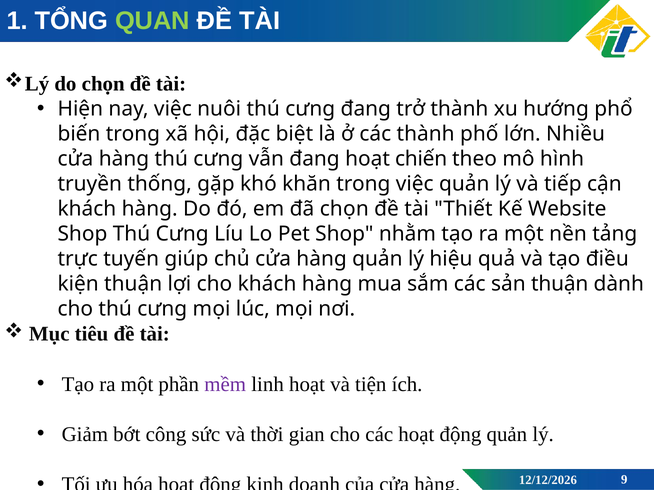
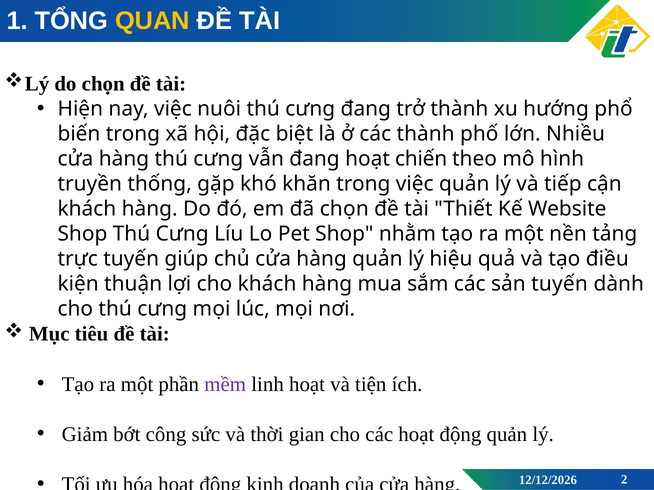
QUAN colour: light green -> yellow (152, 21)
sản thuận: thuận -> tuyến (560, 284)
9: 9 -> 2 (624, 480)
